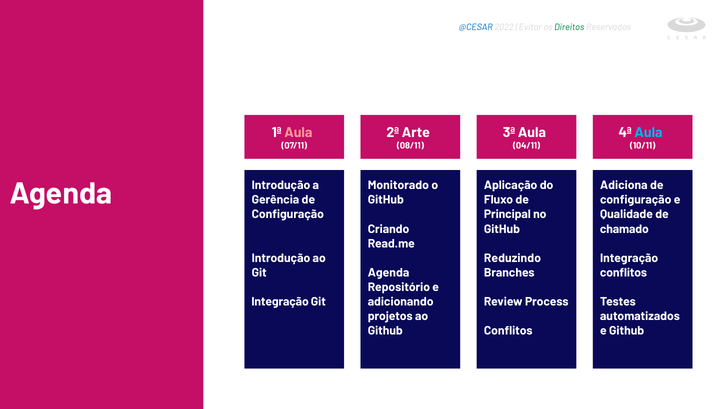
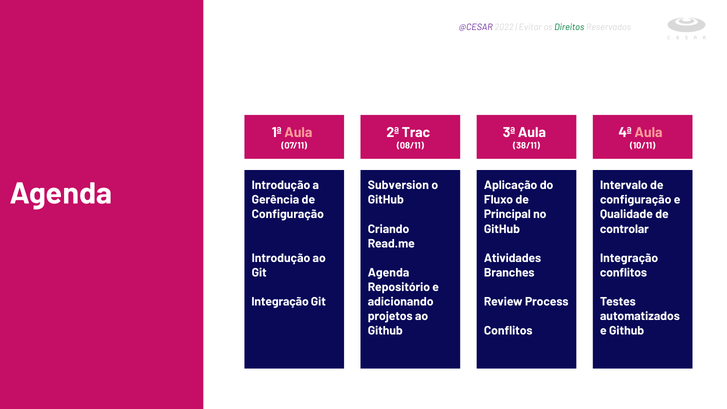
@CESAR colour: blue -> purple (476, 27)
Arte: Arte -> Trac (416, 132)
Aula colour: light blue -> pink (648, 132)
04/11: 04/11 -> 38/11 (526, 146)
Monitorado: Monitorado -> Subversion (398, 185)
Adiciona: Adiciona -> Intervalo (624, 185)
chamado: chamado -> controlar (624, 229)
Reduzindo: Reduzindo -> Atividades (513, 258)
